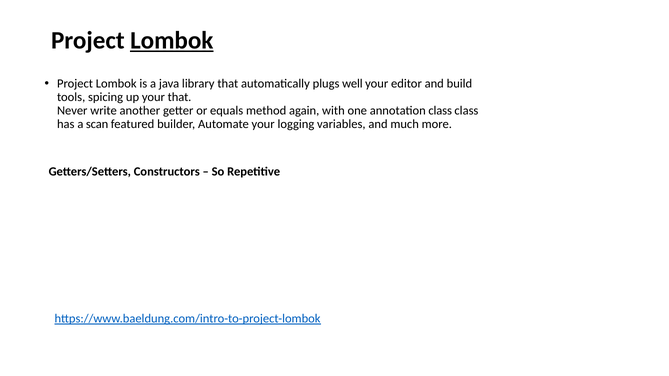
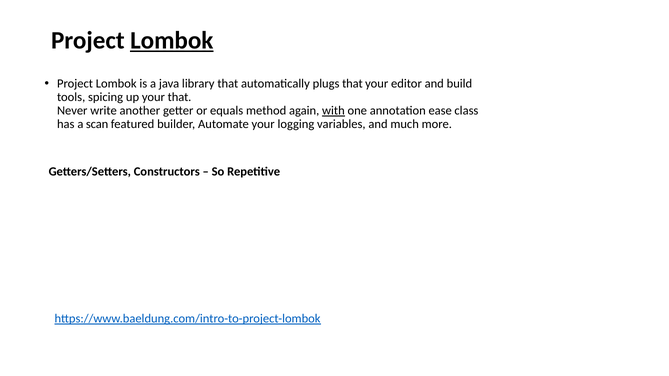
plugs well: well -> that (352, 84)
with underline: none -> present (333, 111)
annotation class: class -> ease (440, 111)
